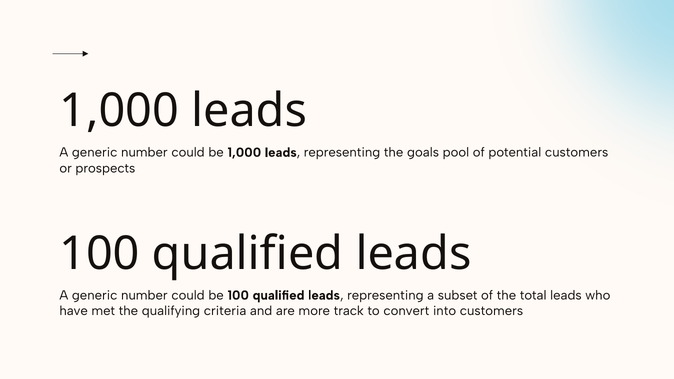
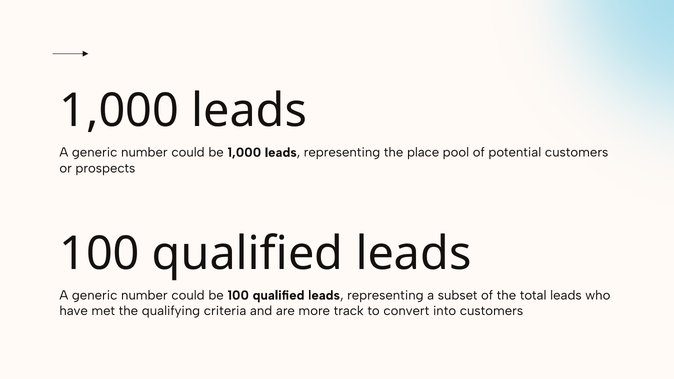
goals: goals -> place (423, 153)
